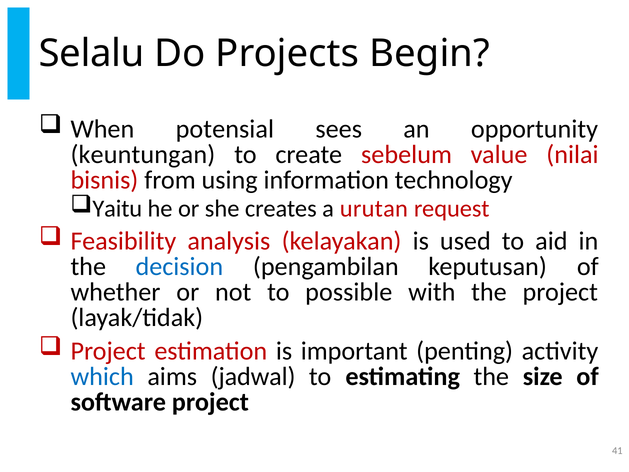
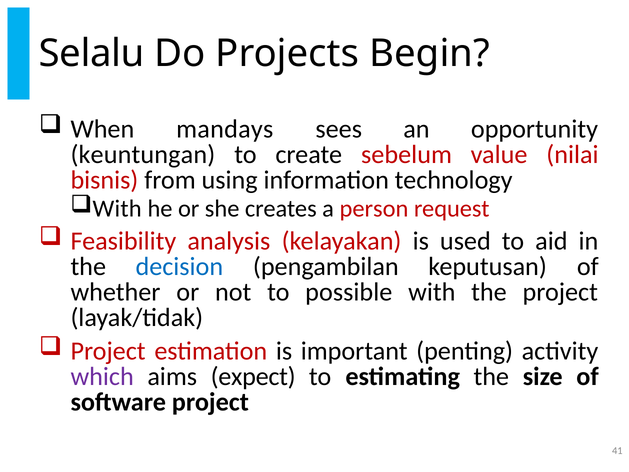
potensial: potensial -> mandays (225, 129)
Yaitu: Yaitu -> With (117, 209)
urutan: urutan -> person (374, 209)
which colour: blue -> purple (102, 376)
jadwal: jadwal -> expect (253, 376)
